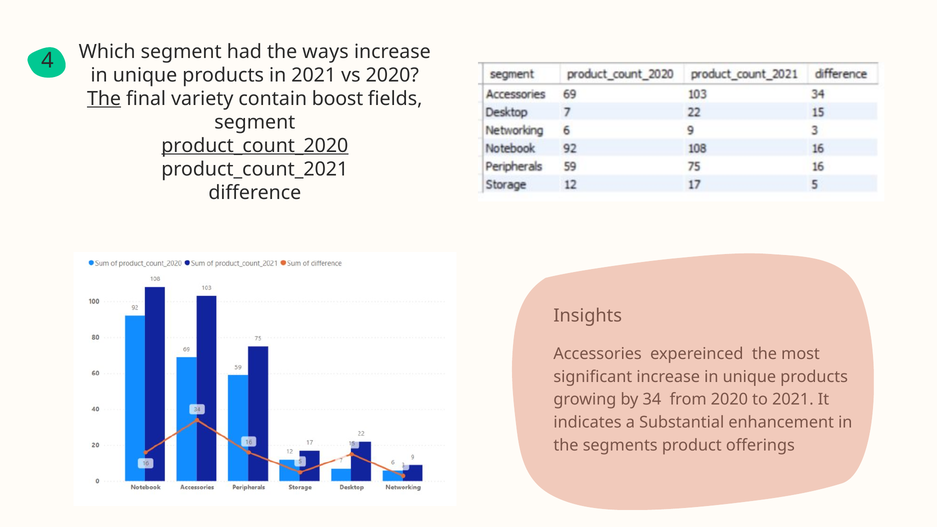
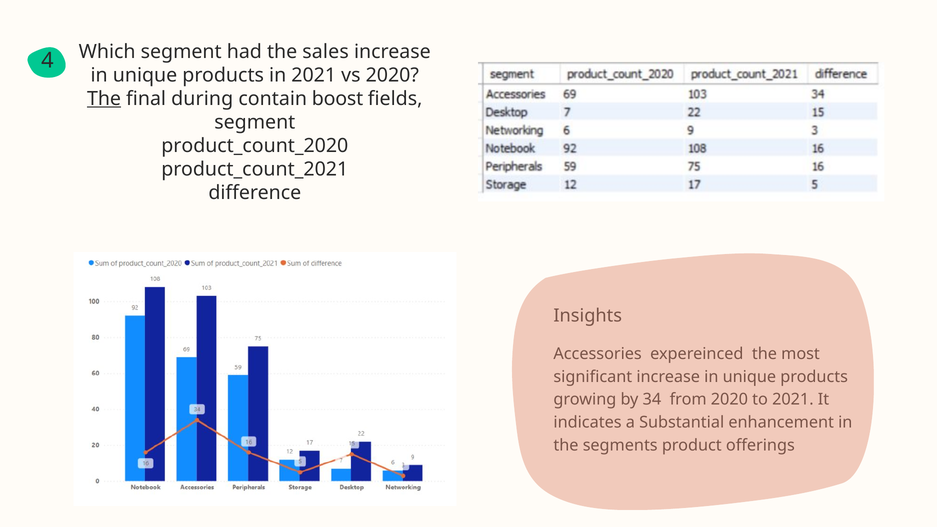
ways: ways -> sales (326, 52)
variety: variety -> during (202, 99)
product_count_2020 underline: present -> none (255, 146)
